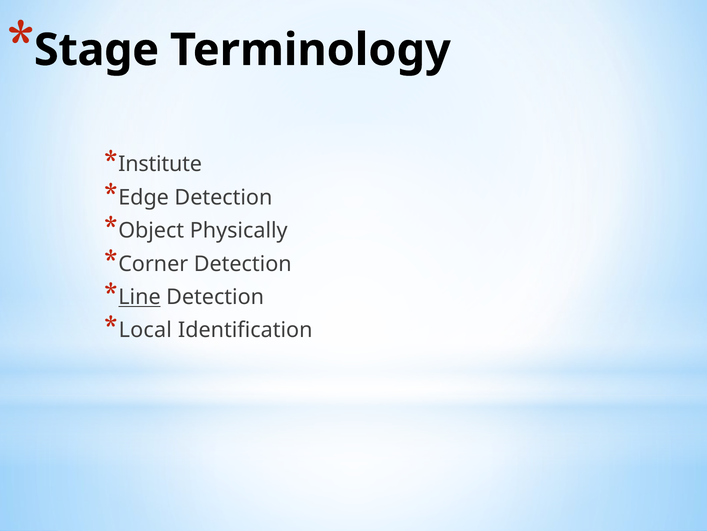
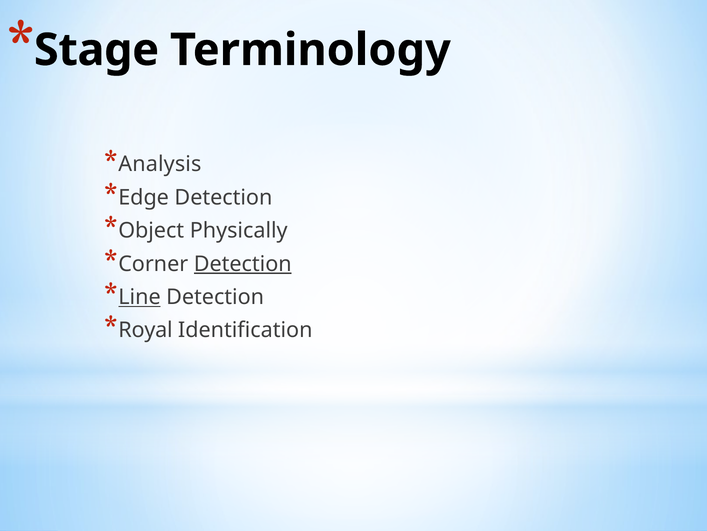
Institute: Institute -> Analysis (160, 164)
Detection underline: none -> present (243, 264)
Local: Local -> Royal (145, 330)
